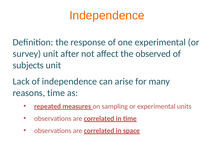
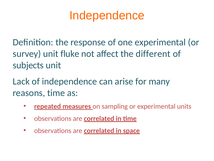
after: after -> fluke (70, 54)
observed: observed -> different (153, 54)
